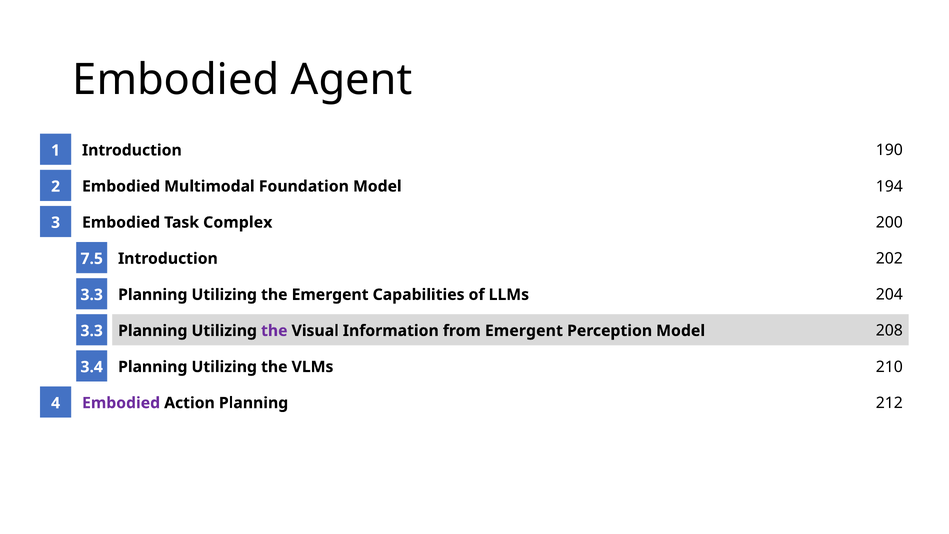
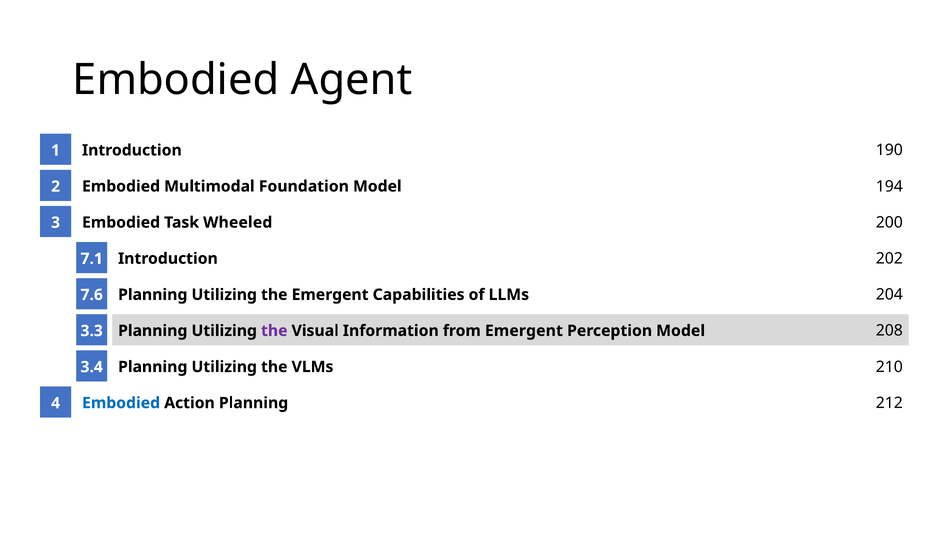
Complex: Complex -> Wheeled (238, 222)
7.5: 7.5 -> 7.1 (92, 259)
3.3: 3.3 -> 7.6 (92, 295)
Embodied colour: purple -> blue (121, 403)
